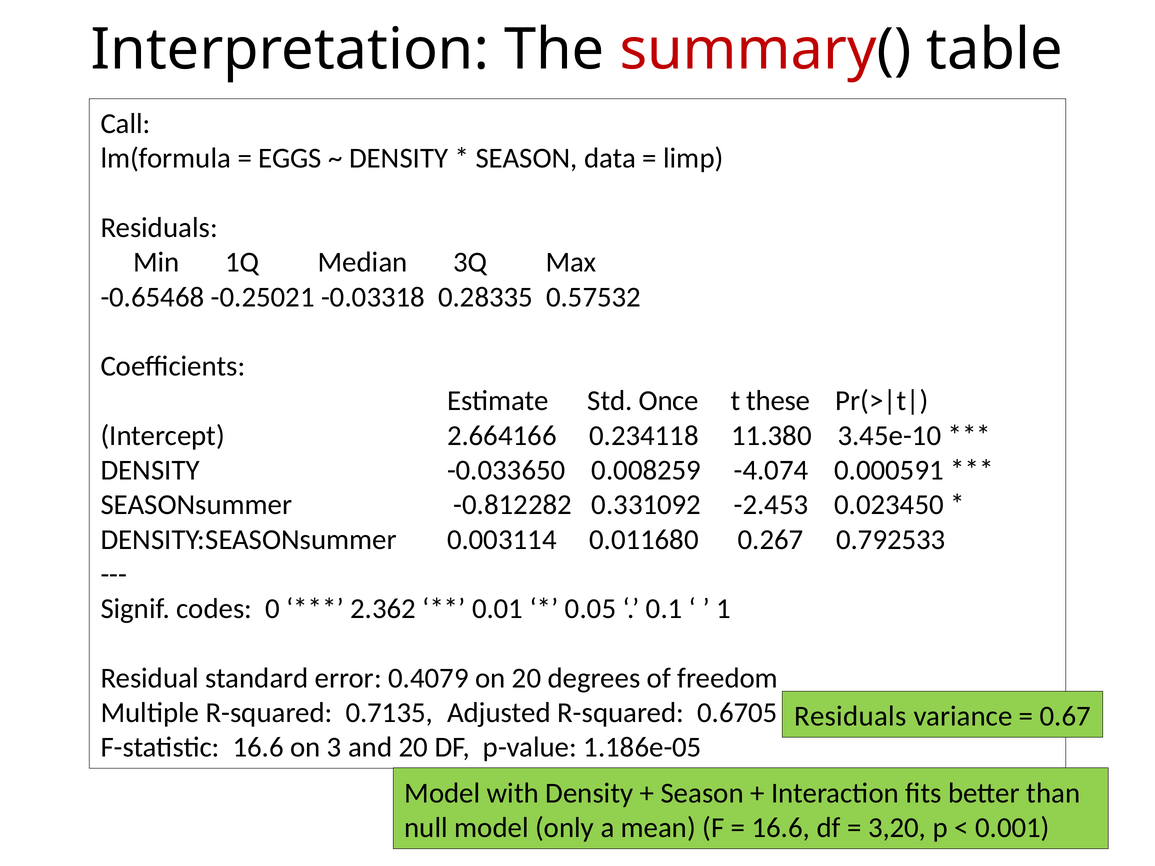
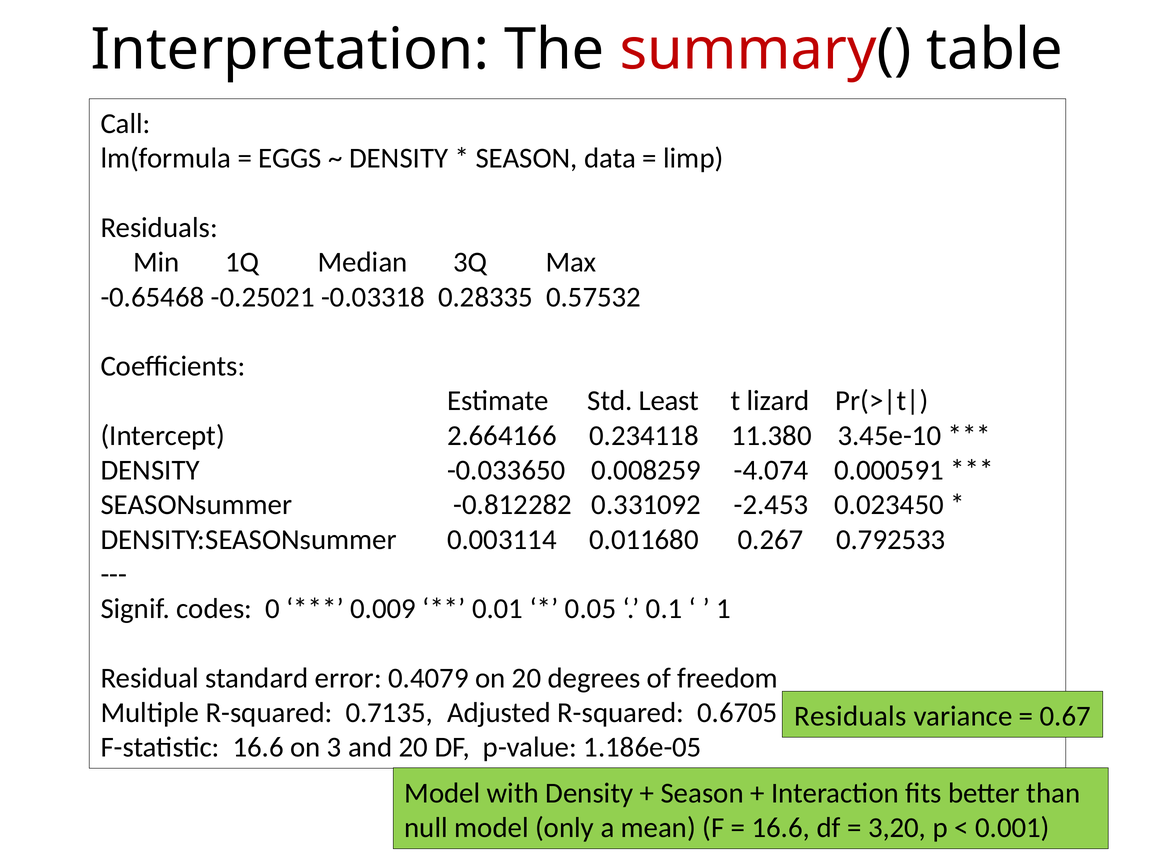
Once: Once -> Least (669, 401)
these: these -> lizard (778, 401)
2.362: 2.362 -> 0.009 (383, 609)
